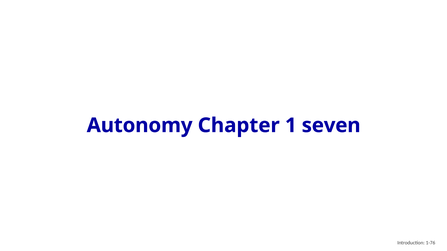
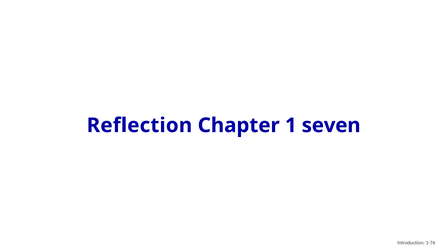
Autonomy: Autonomy -> Reflection (139, 126)
